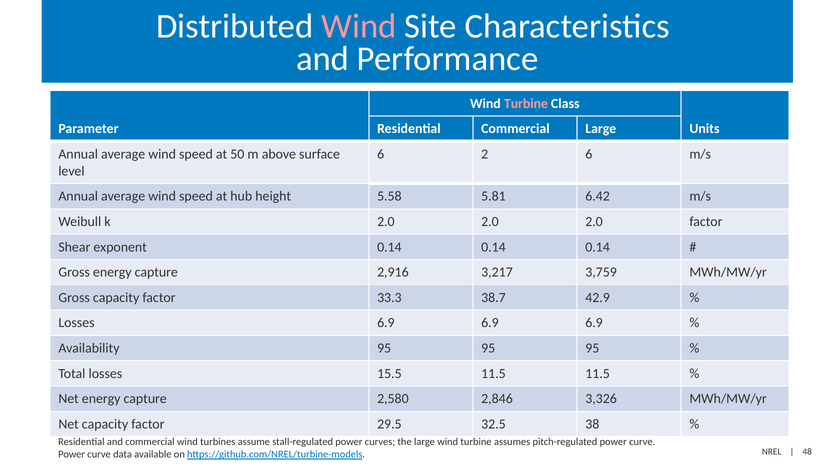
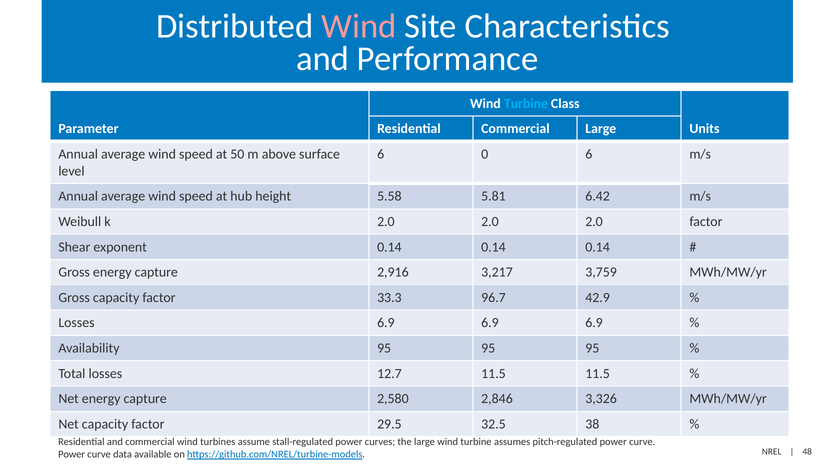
Turbine colour: pink -> light blue (526, 104)
2: 2 -> 0 (485, 154)
38.7: 38.7 -> 96.7 (493, 298)
15.5: 15.5 -> 12.7 (389, 374)
